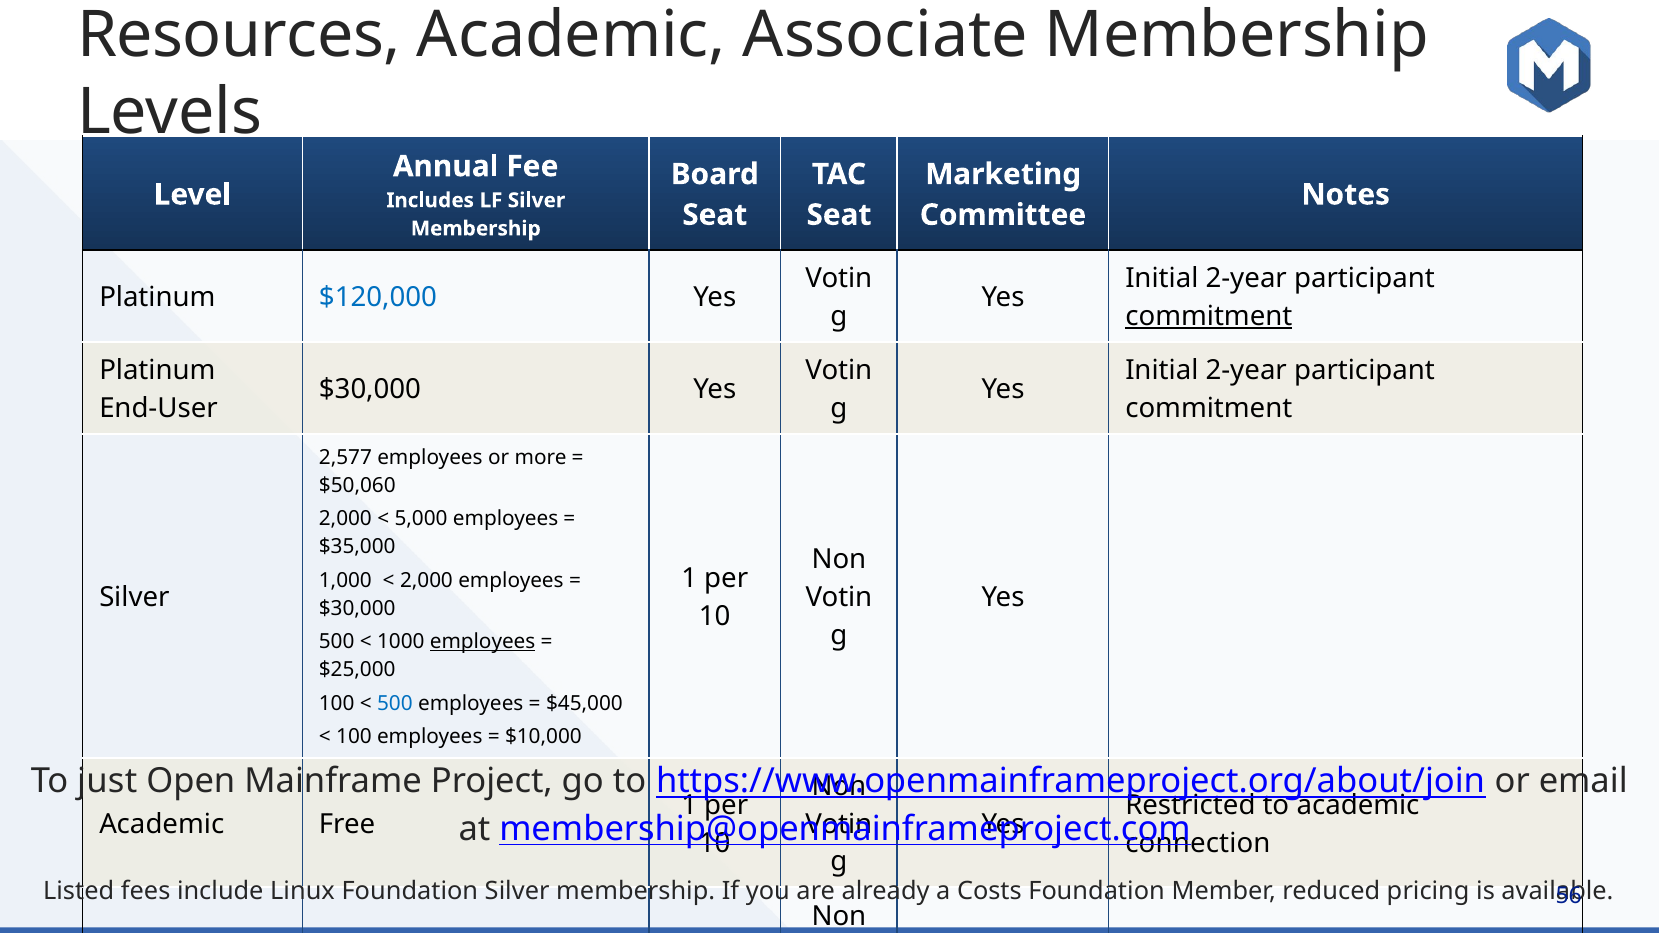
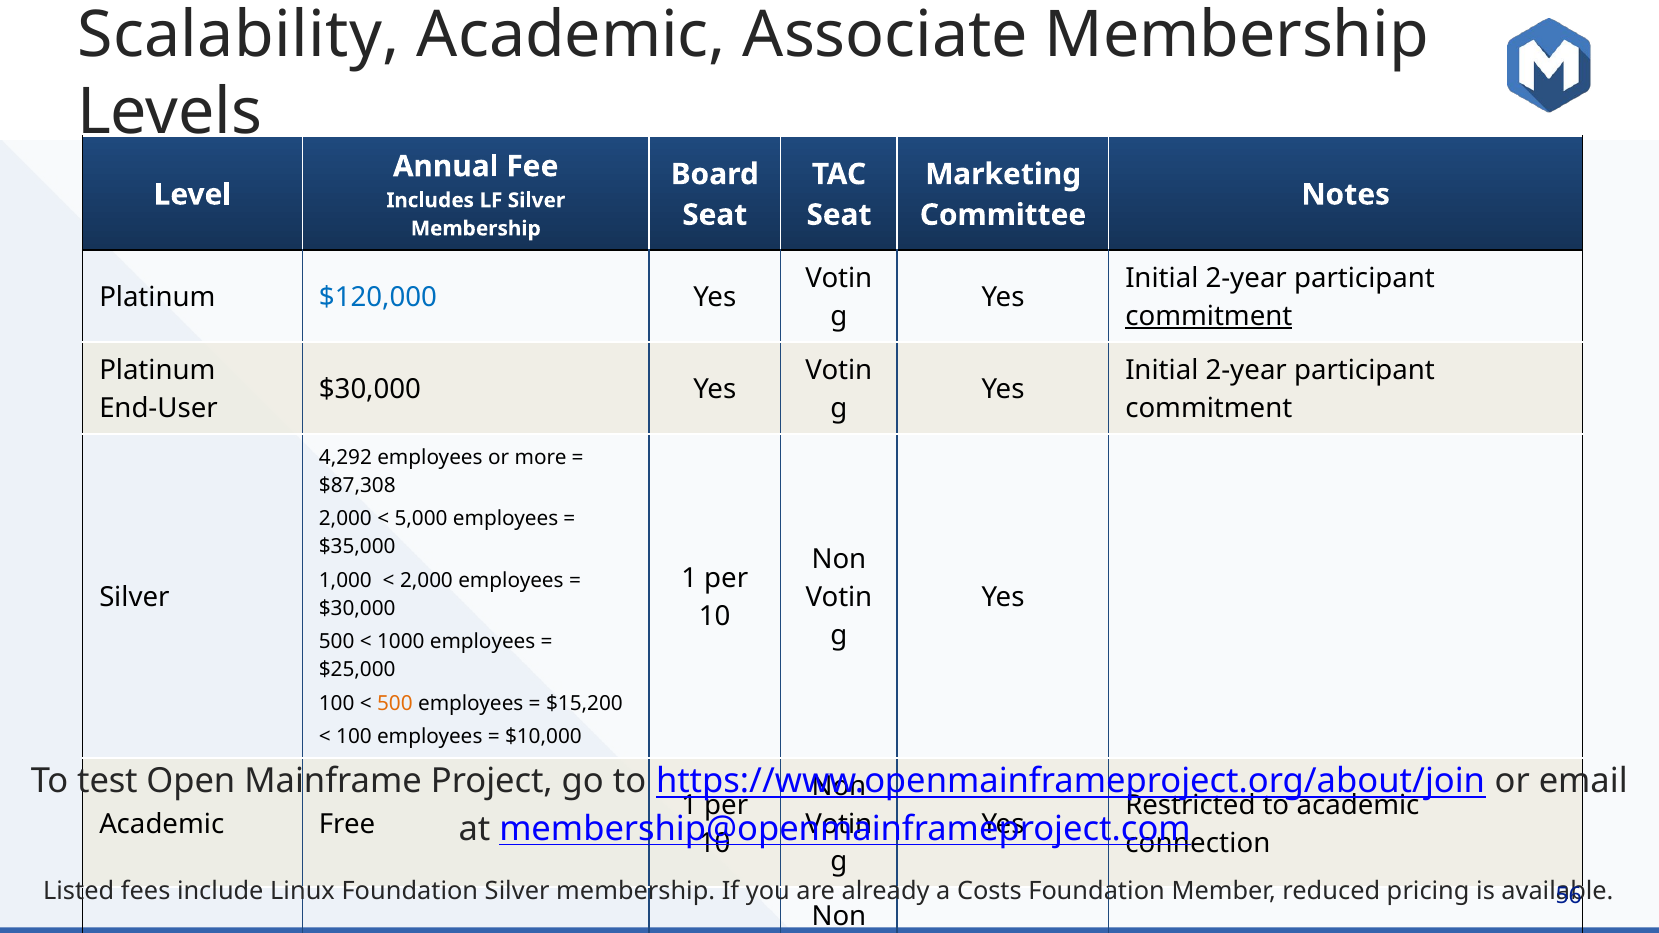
Resources: Resources -> Scalability (239, 35)
2,577: 2,577 -> 4,292 (345, 457)
$50,060: $50,060 -> $87,308 (357, 486)
employees underline: present -> none (483, 642)
500 colour: blue -> orange (395, 703)
$45,000: $45,000 -> $15,200 (584, 703)
just: just -> test (107, 782)
